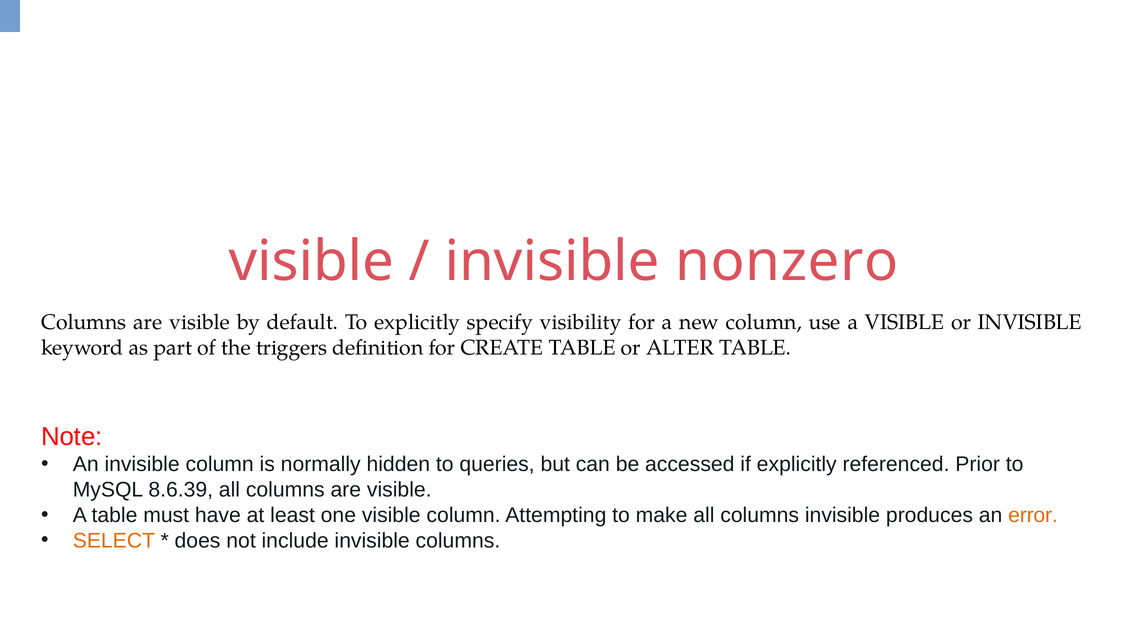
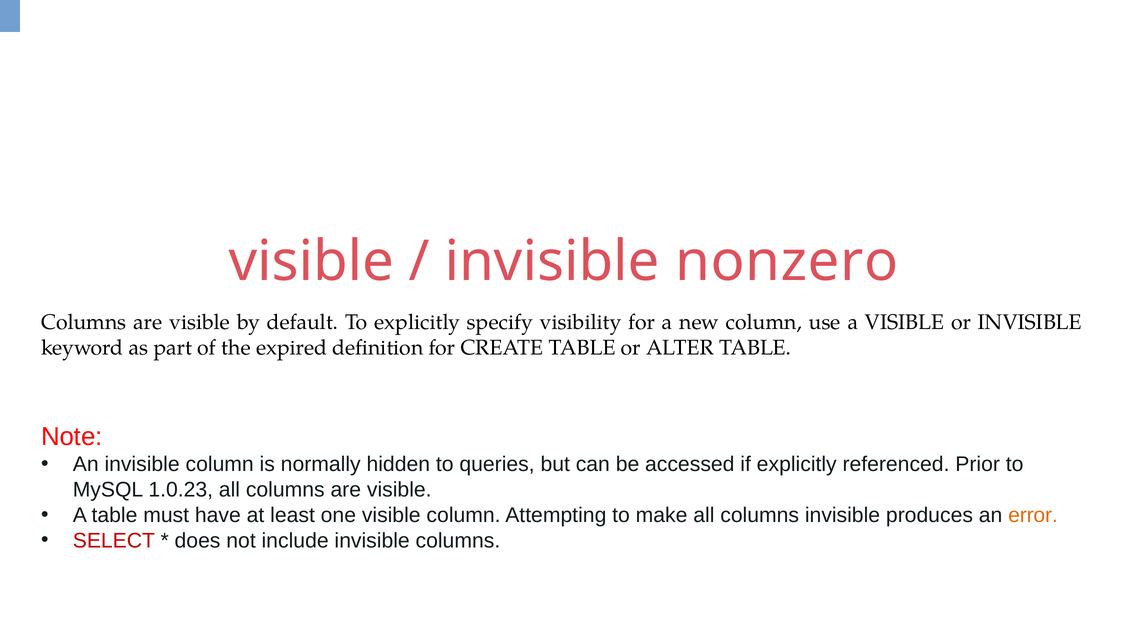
triggers: triggers -> expired (292, 348)
8.6.39: 8.6.39 -> 1.0.23 (181, 490)
SELECT colour: orange -> red (114, 541)
